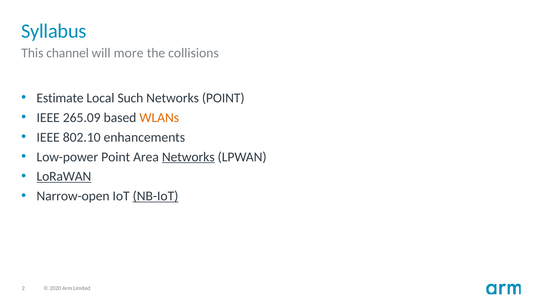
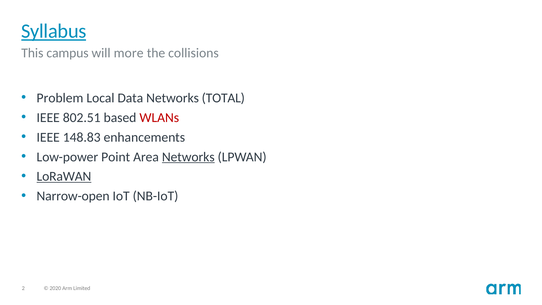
Syllabus underline: none -> present (54, 31)
channel: channel -> campus (68, 53)
Estimate: Estimate -> Problem (60, 98)
Such: Such -> Data (130, 98)
Networks POINT: POINT -> TOTAL (223, 98)
265.09: 265.09 -> 802.51 (82, 117)
WLANs colour: orange -> red (159, 117)
802.10: 802.10 -> 148.83 (82, 137)
NB-IoT underline: present -> none (156, 196)
